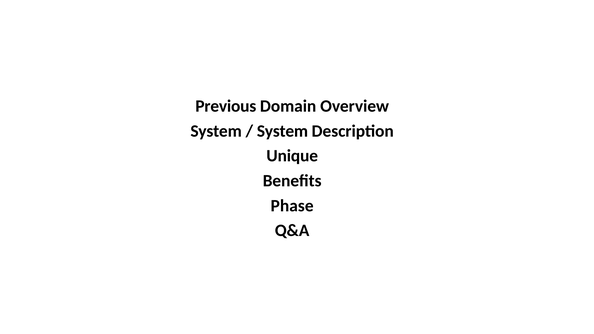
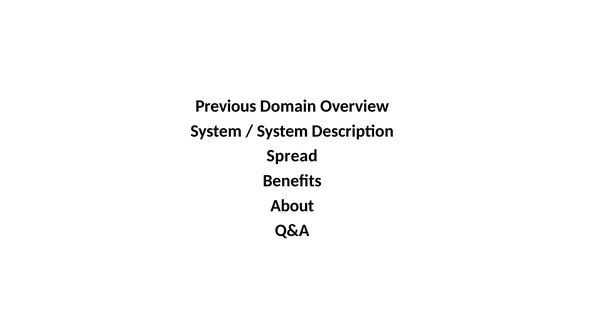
Unique: Unique -> Spread (292, 156)
Phase: Phase -> About (292, 206)
